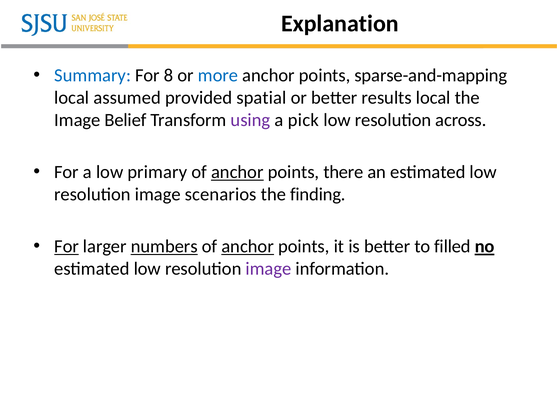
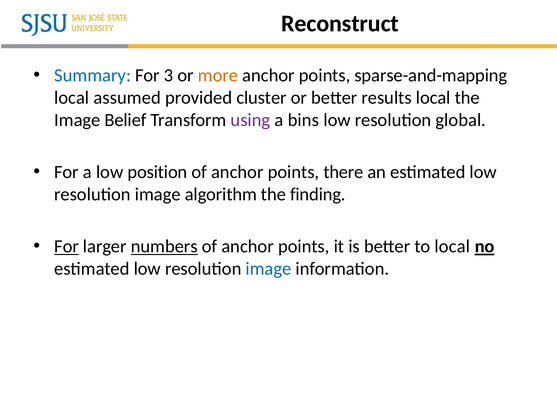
Explanation: Explanation -> Reconstruct (340, 23)
8: 8 -> 3 (169, 75)
more colour: blue -> orange (218, 75)
spatial: spatial -> cluster (262, 98)
pick: pick -> bins (303, 120)
across: across -> global (461, 120)
primary: primary -> position (157, 172)
anchor underline: present -> none (237, 172)
scenarios: scenarios -> algorithm (221, 194)
anchor underline: present -> none (248, 246)
to filled: filled -> local (452, 246)
image colour: purple -> blue (269, 269)
